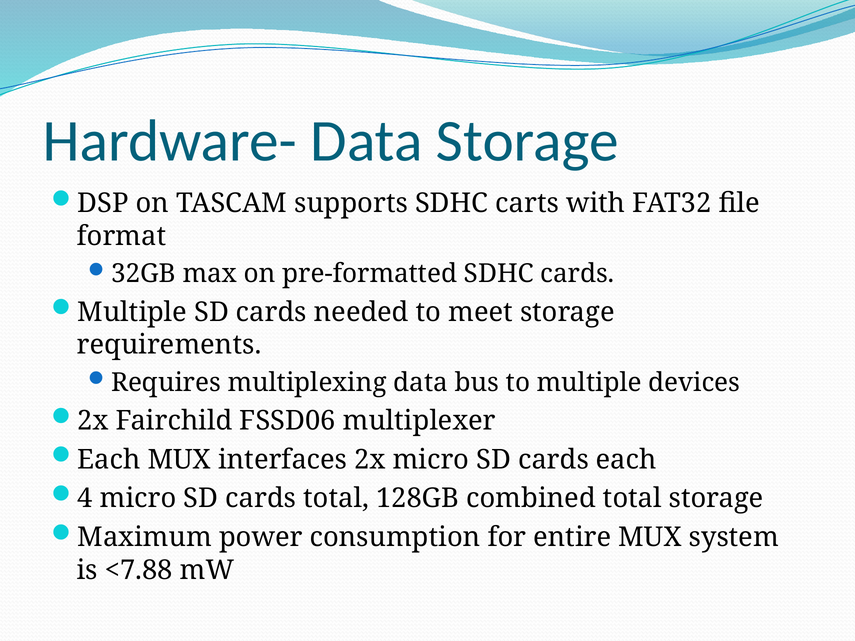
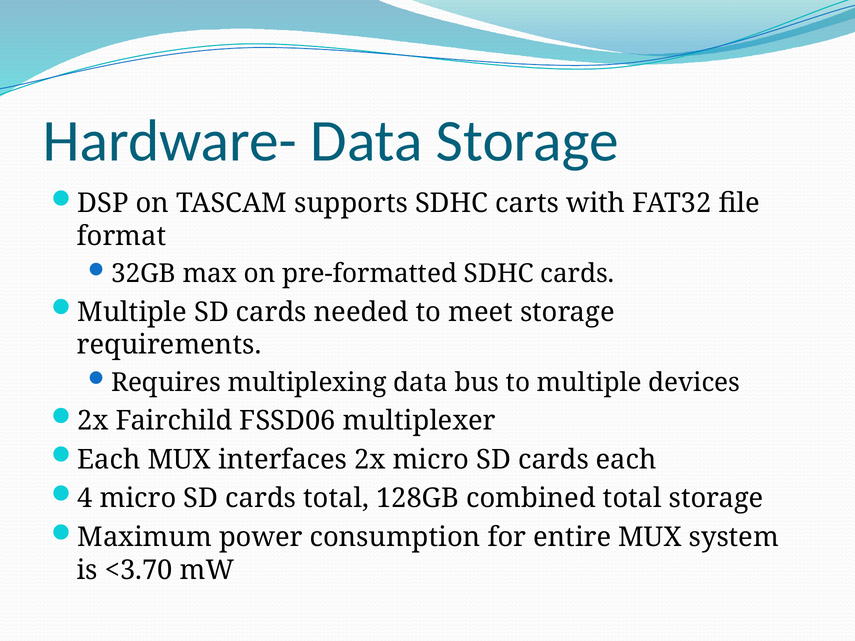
<7.88: <7.88 -> <3.70 (139, 570)
